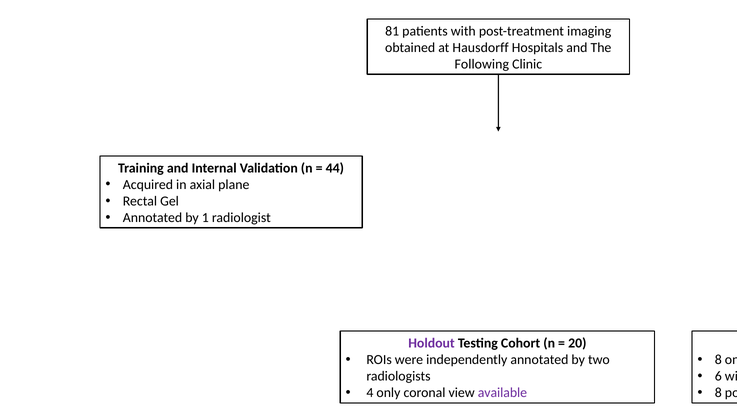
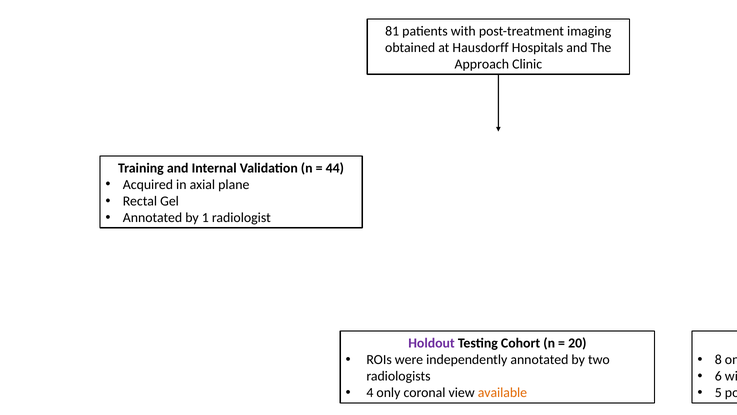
Following: Following -> Approach (482, 64)
available colour: purple -> orange (502, 392)
8: 8 -> 5 (718, 392)
